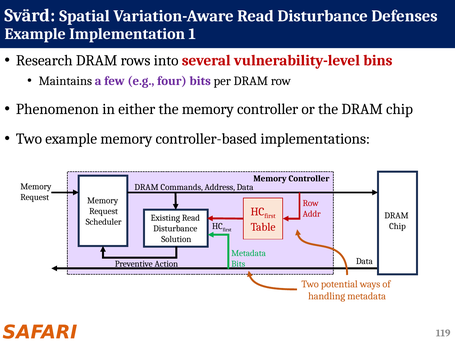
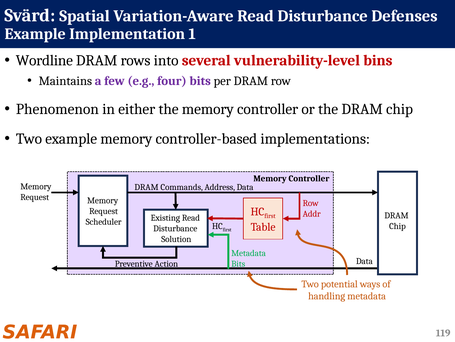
Research: Research -> Wordline (44, 60)
